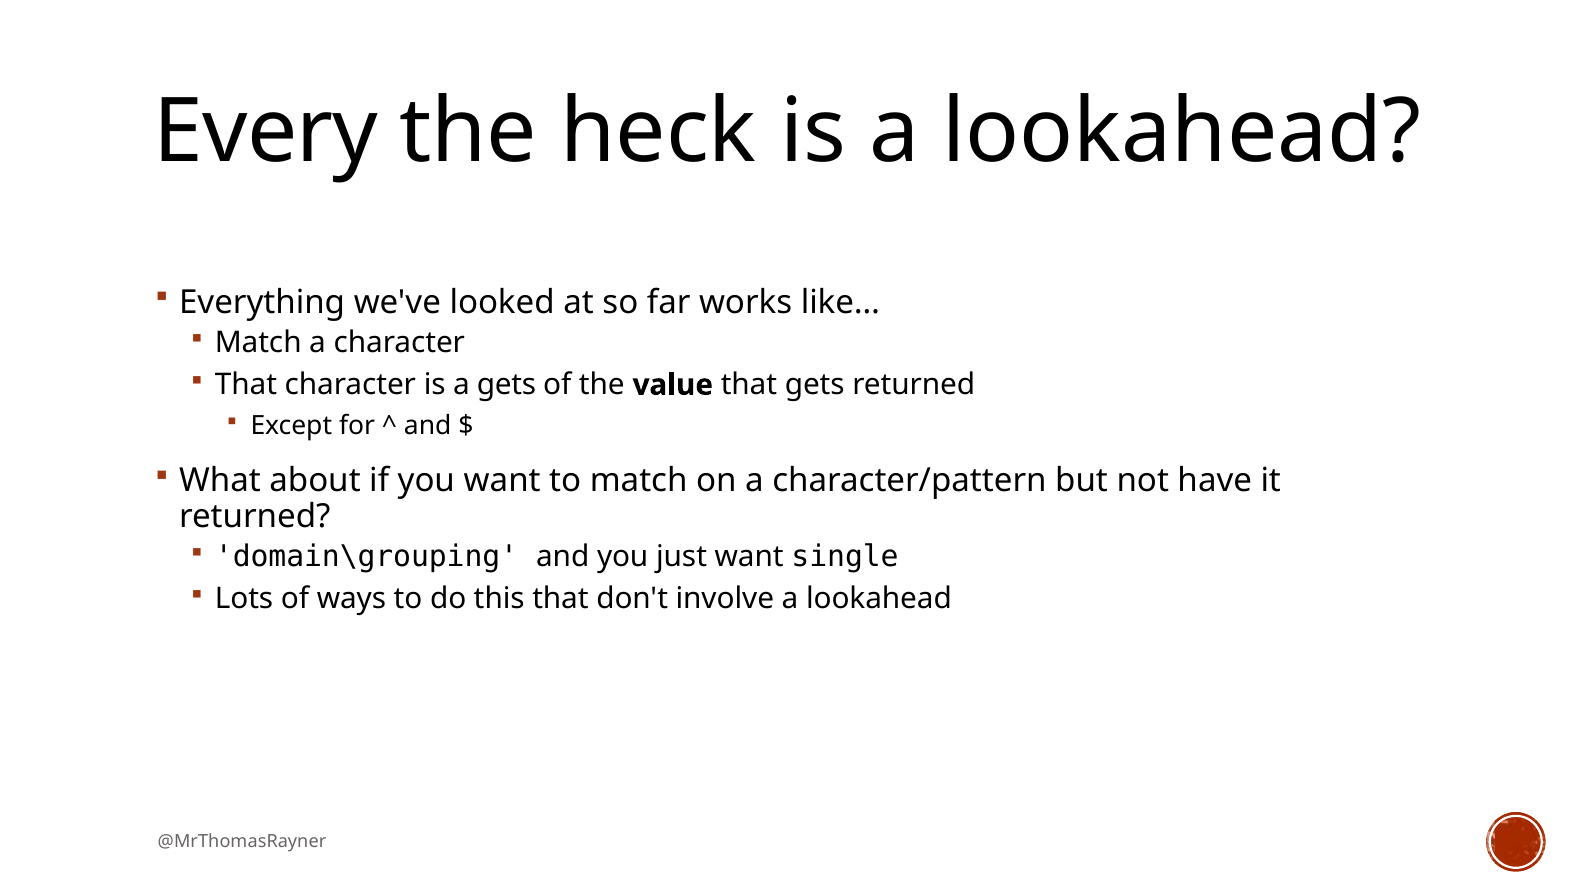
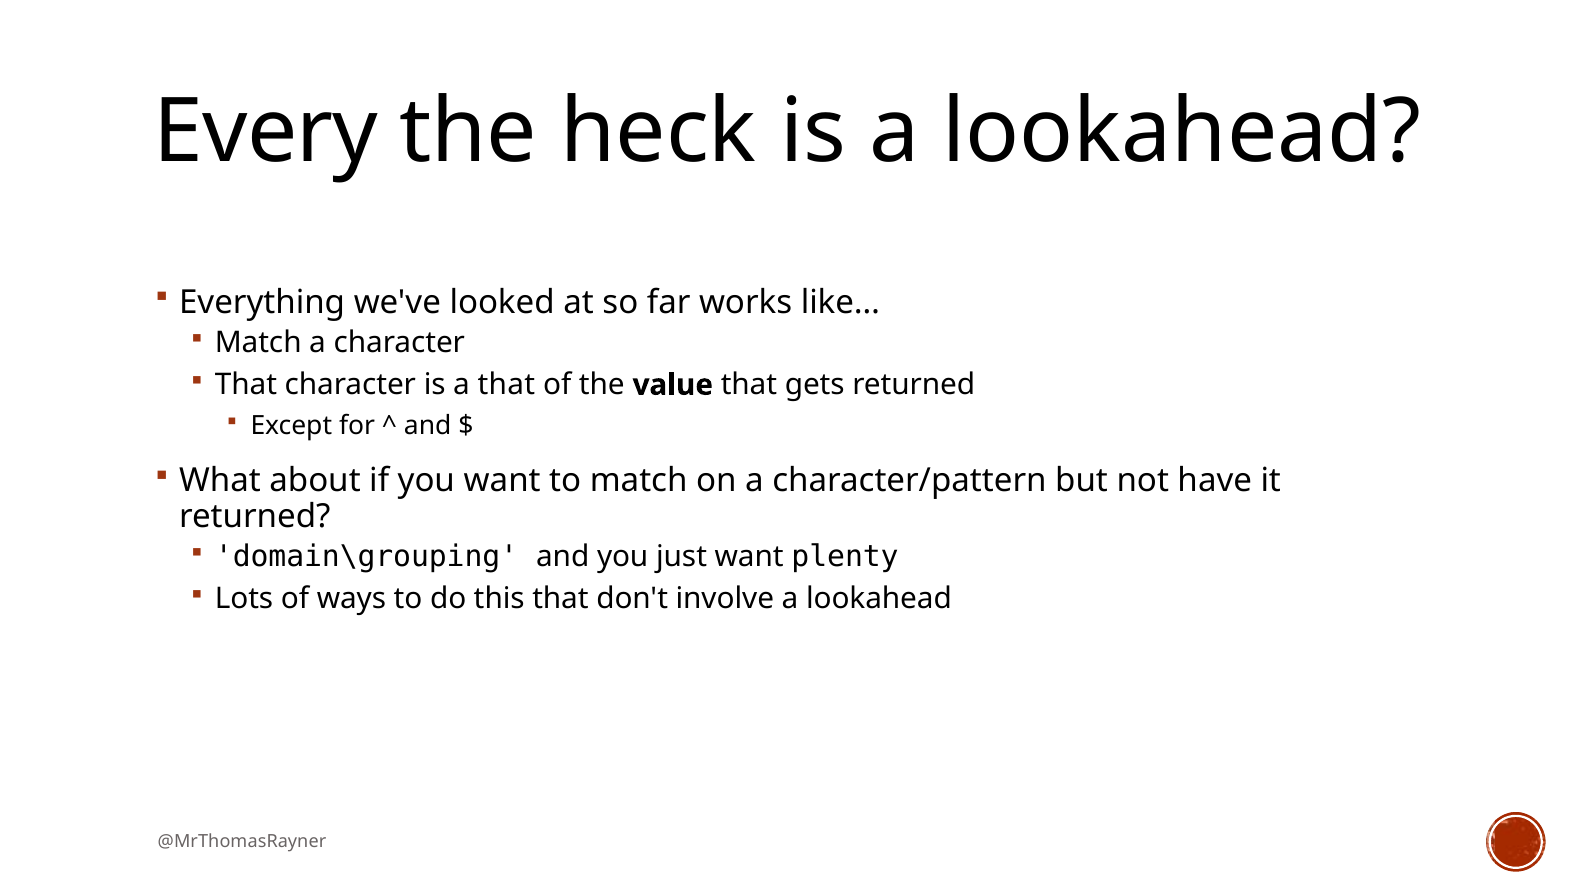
a gets: gets -> that (506, 385)
single: single -> plenty (845, 557)
